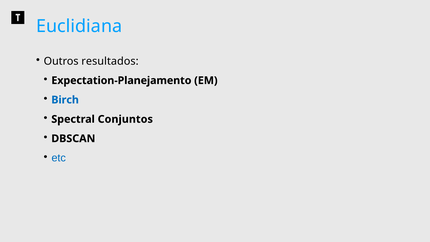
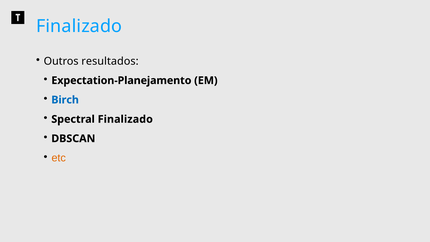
Euclidiana: Euclidiana -> Finalizado (79, 26)
Spectral Conjuntos: Conjuntos -> Finalizado (125, 119)
etc colour: blue -> orange (59, 158)
